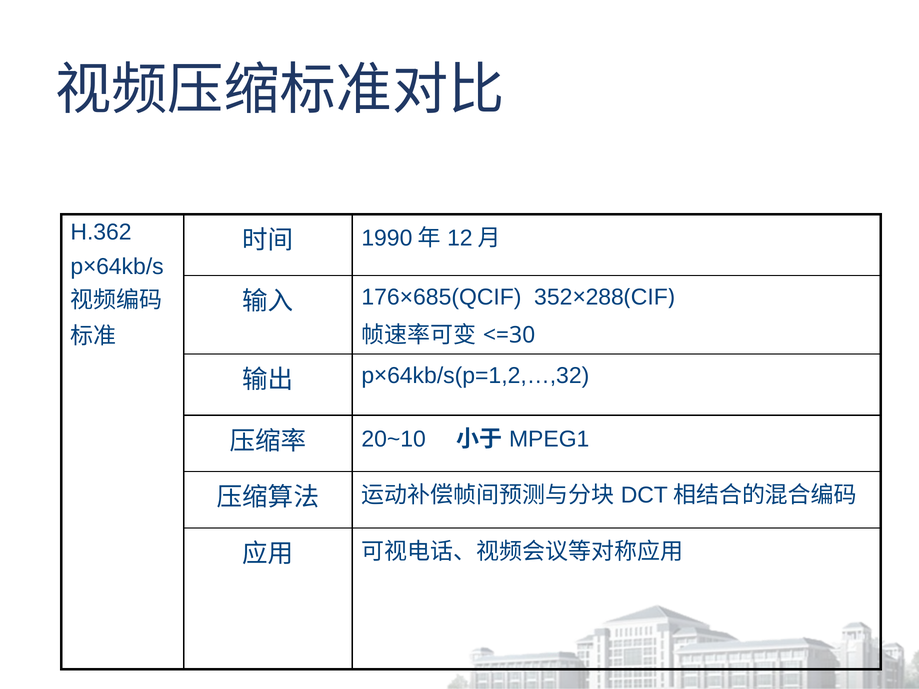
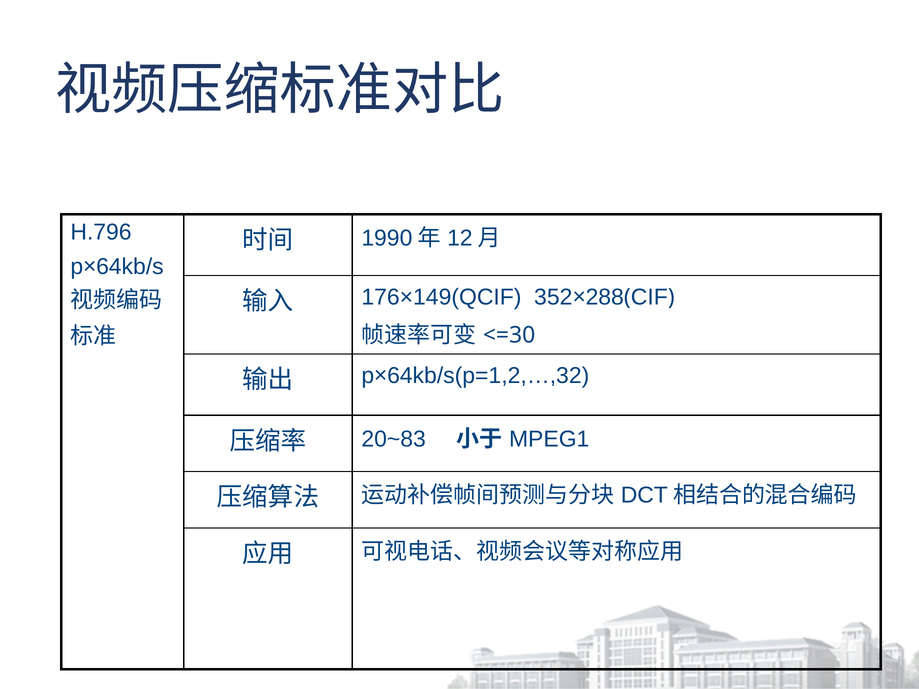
H.362: H.362 -> H.796 (101, 232)
176×685(QCIF: 176×685(QCIF -> 176×149(QCIF (441, 297)
20~10: 20~10 -> 20~83 (394, 439)
